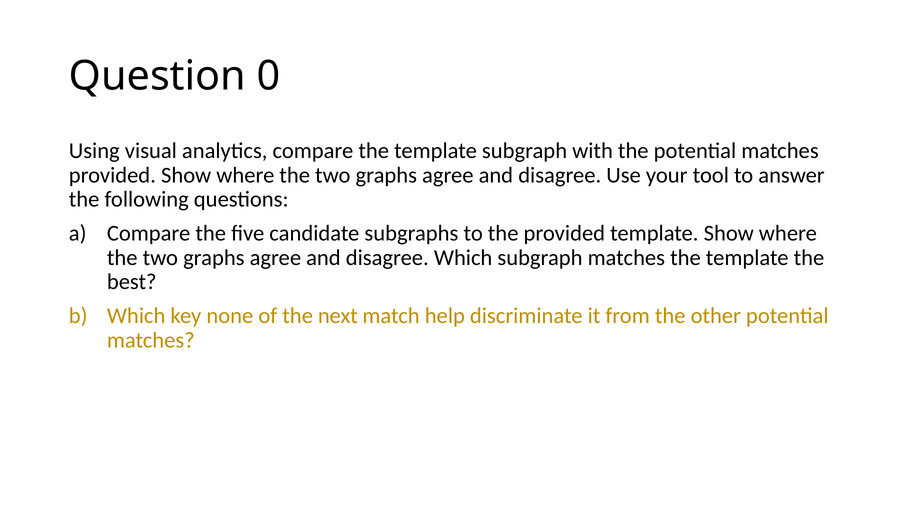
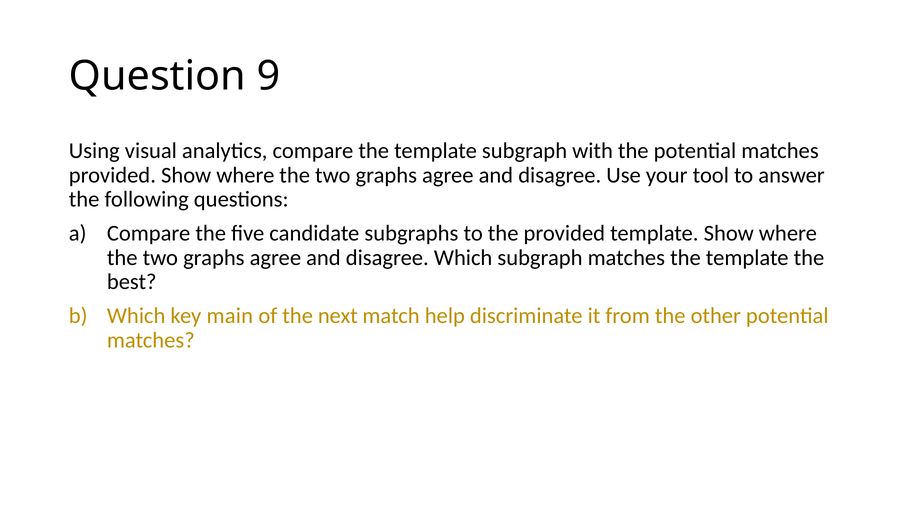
0: 0 -> 9 (269, 76)
none: none -> main (230, 316)
